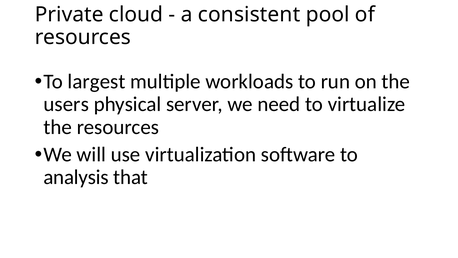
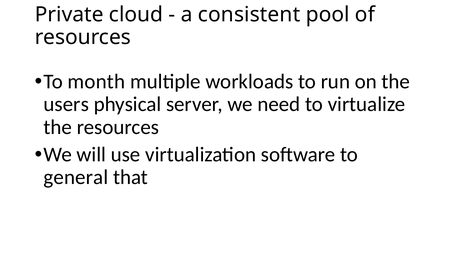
largest: largest -> month (96, 82)
analysis: analysis -> general (76, 177)
